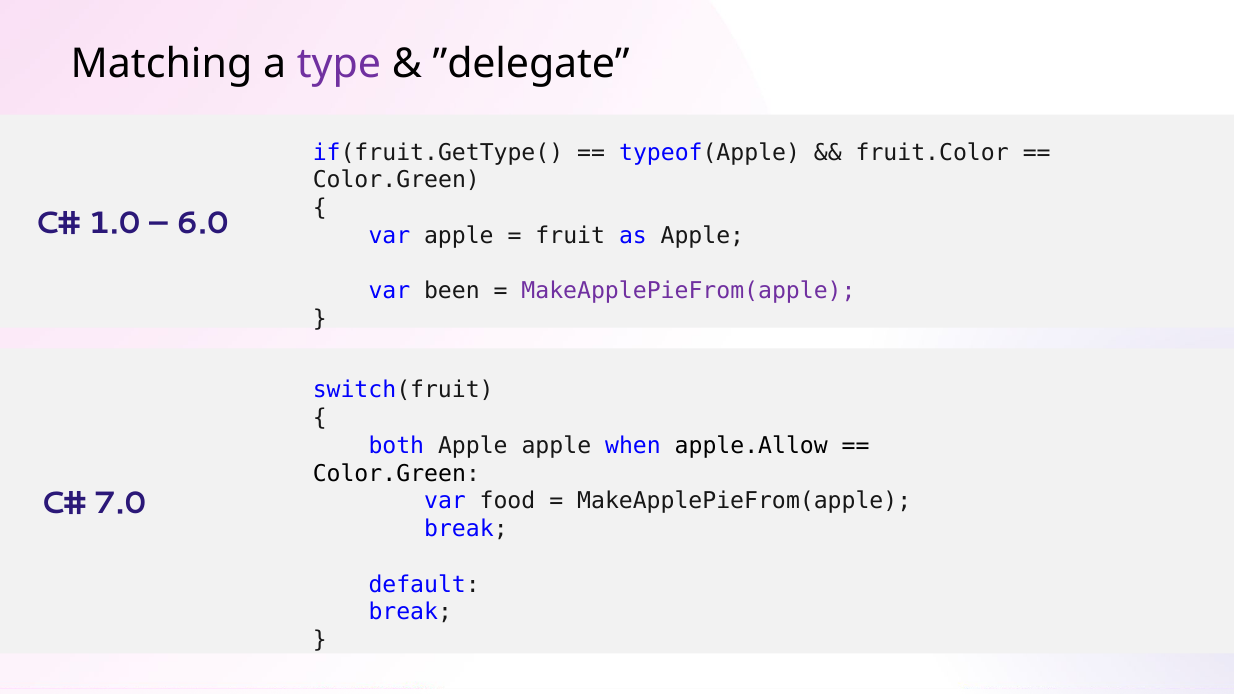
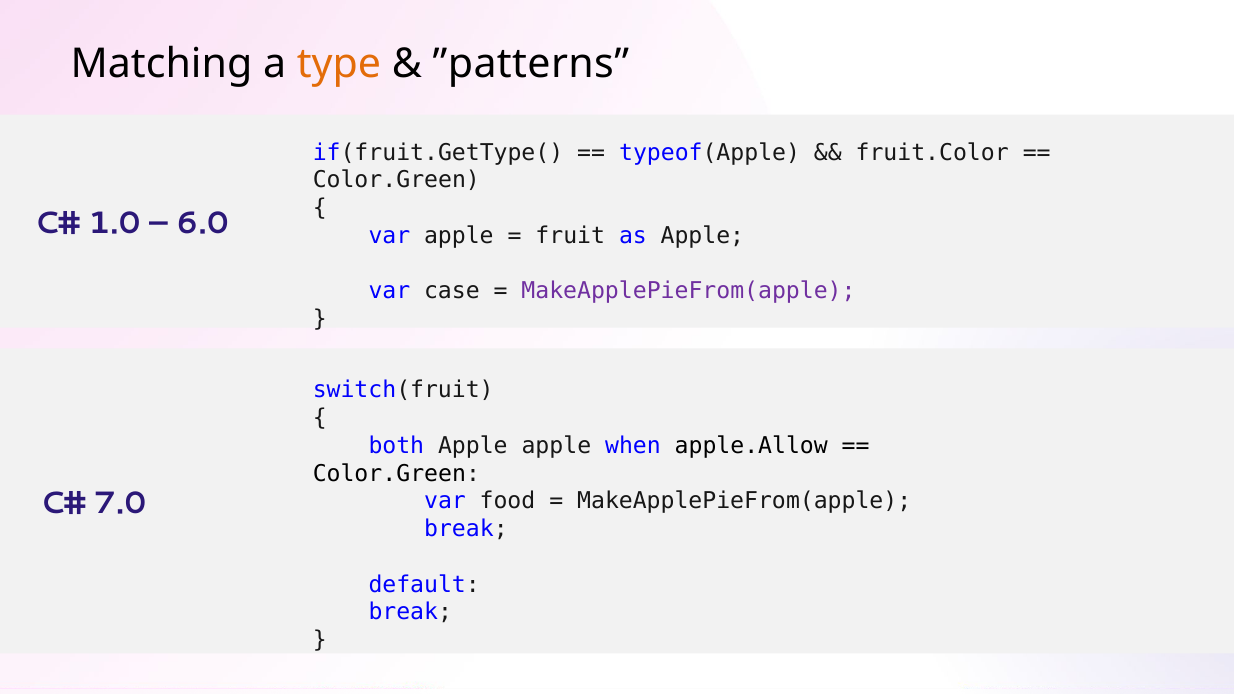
type colour: purple -> orange (339, 64)
”delegate: ”delegate -> ”patterns (531, 64)
been: been -> case (452, 291)
